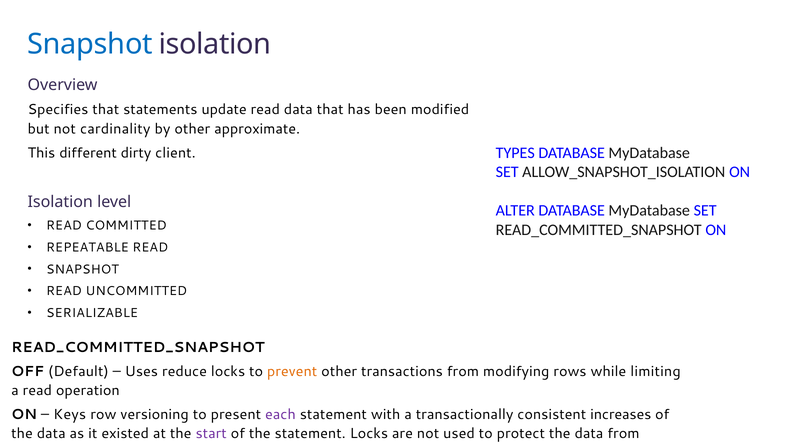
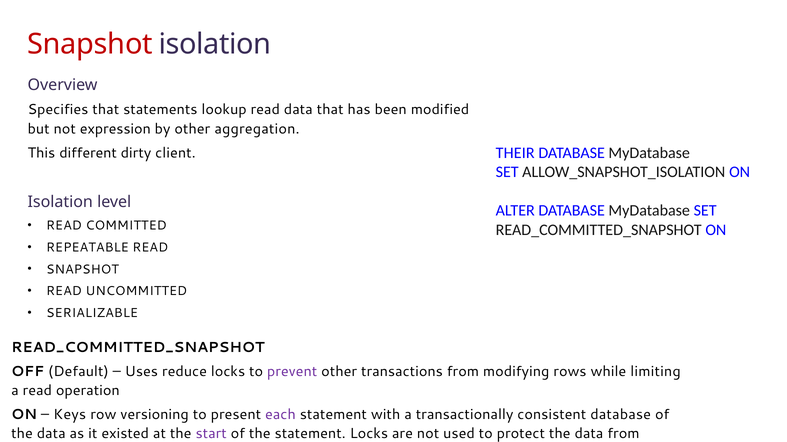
Snapshot colour: blue -> red (90, 44)
update: update -> lookup (224, 110)
cardinality: cardinality -> expression (115, 129)
approximate: approximate -> aggregation (257, 129)
TYPES: TYPES -> THEIR (515, 153)
prevent colour: orange -> purple (292, 372)
consistent increases: increases -> database (621, 415)
